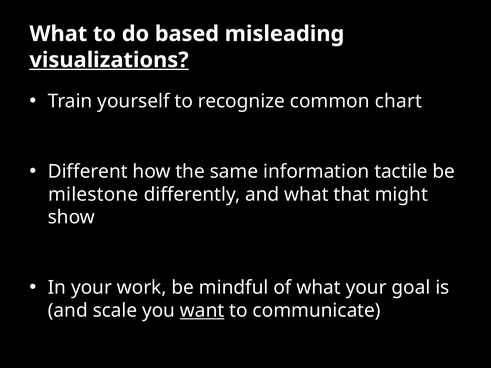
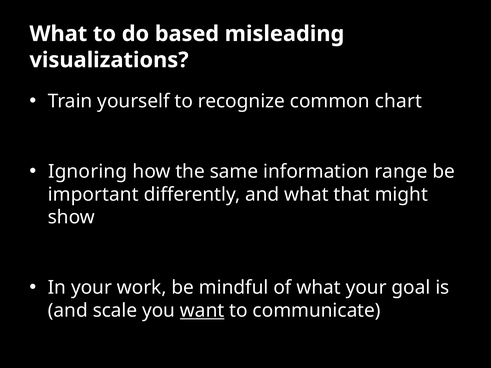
visualizations underline: present -> none (109, 60)
Different: Different -> Ignoring (88, 172)
tactile: tactile -> range (401, 172)
milestone: milestone -> important (93, 195)
